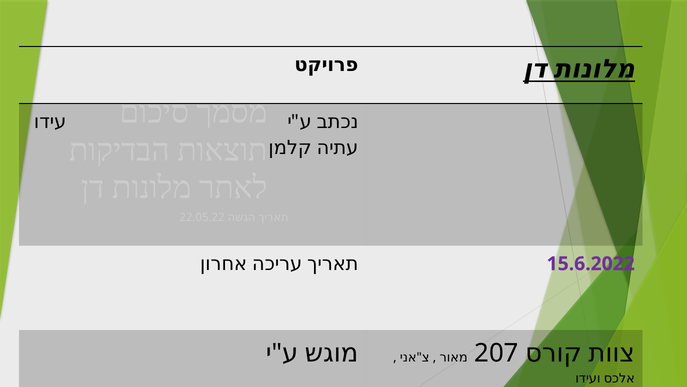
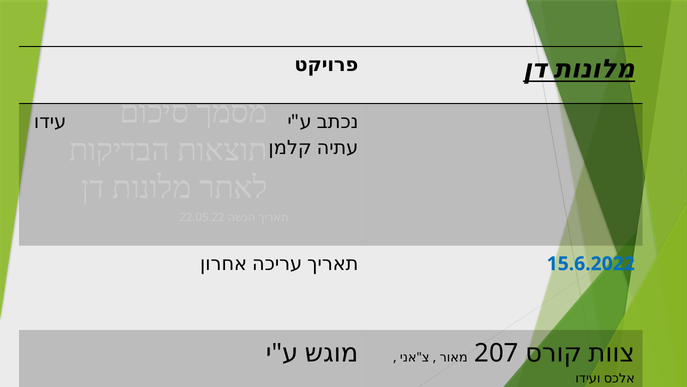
15.6.2022 colour: purple -> blue (591, 263)
